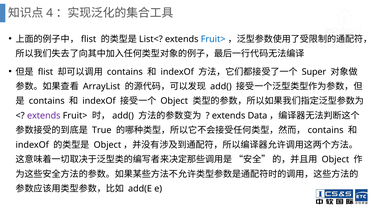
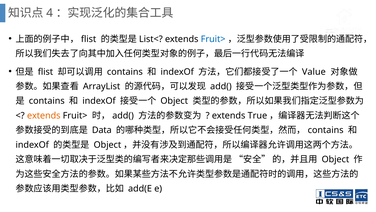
Super: Super -> Value (314, 72)
extends colour: purple -> orange (44, 115)
Data: Data -> True (257, 115)
True: True -> Data (102, 130)
